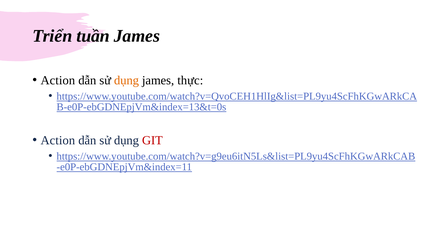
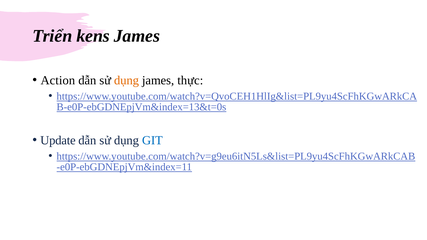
tuần: tuần -> kens (93, 36)
Action: Action -> Update (58, 140)
GIT colour: red -> blue (152, 140)
